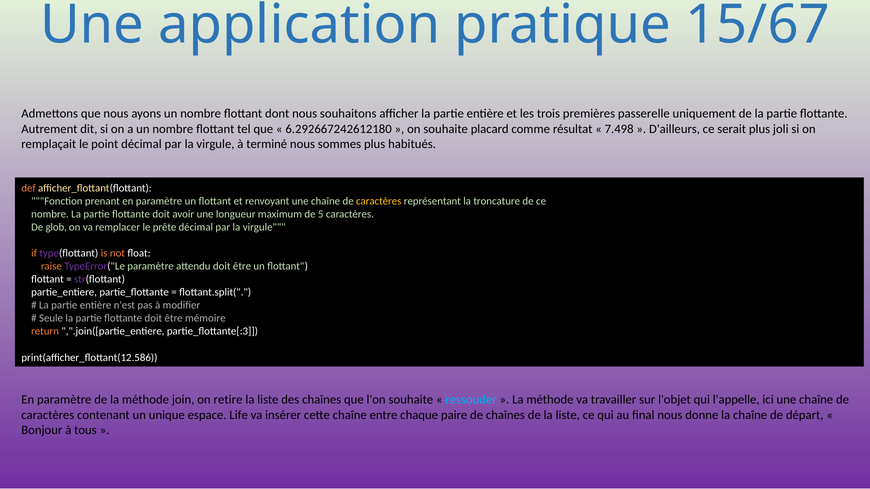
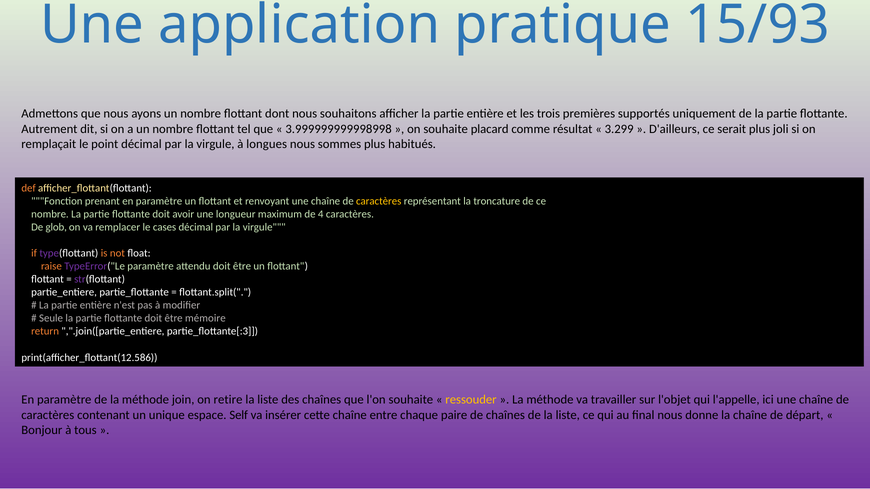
15/67: 15/67 -> 15/93 (757, 25)
passerelle: passerelle -> supportés (644, 114)
6.292667242612180: 6.292667242612180 -> 3.999999999998998 (339, 129)
7.498: 7.498 -> 3.299 (619, 129)
terminé: terminé -> longues (267, 144)
5: 5 -> 4 (321, 214)
prête: prête -> cases (165, 227)
ressouder colour: light blue -> yellow (471, 400)
Life: Life -> Self (239, 415)
